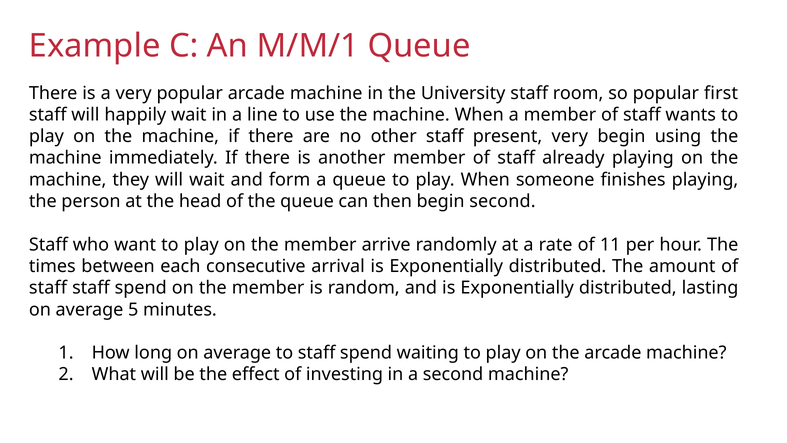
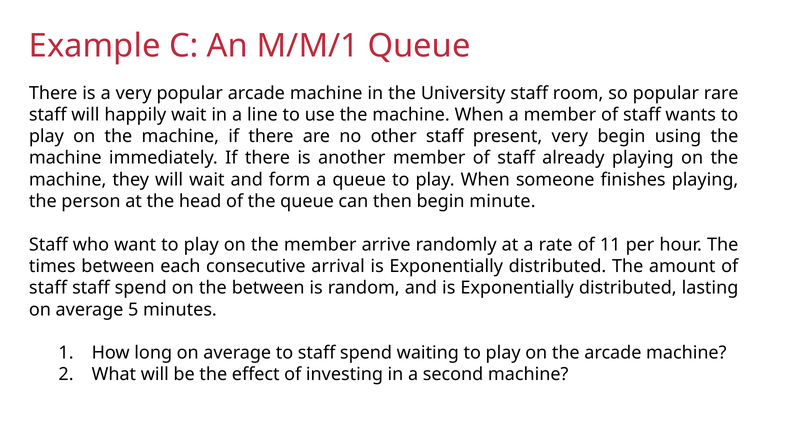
first: first -> rare (721, 93)
begin second: second -> minute (502, 201)
spend on the member: member -> between (268, 288)
